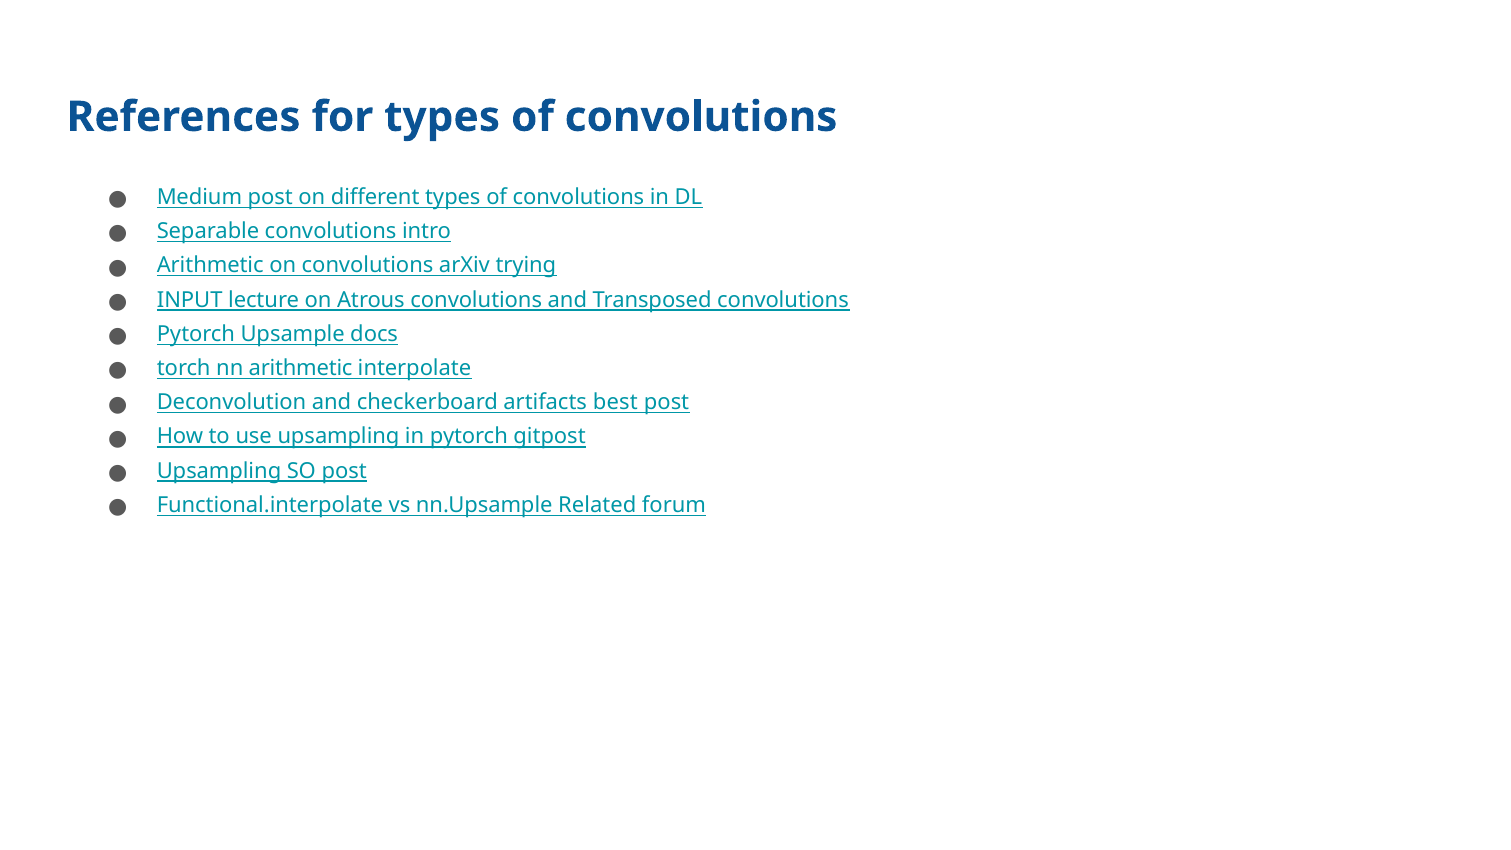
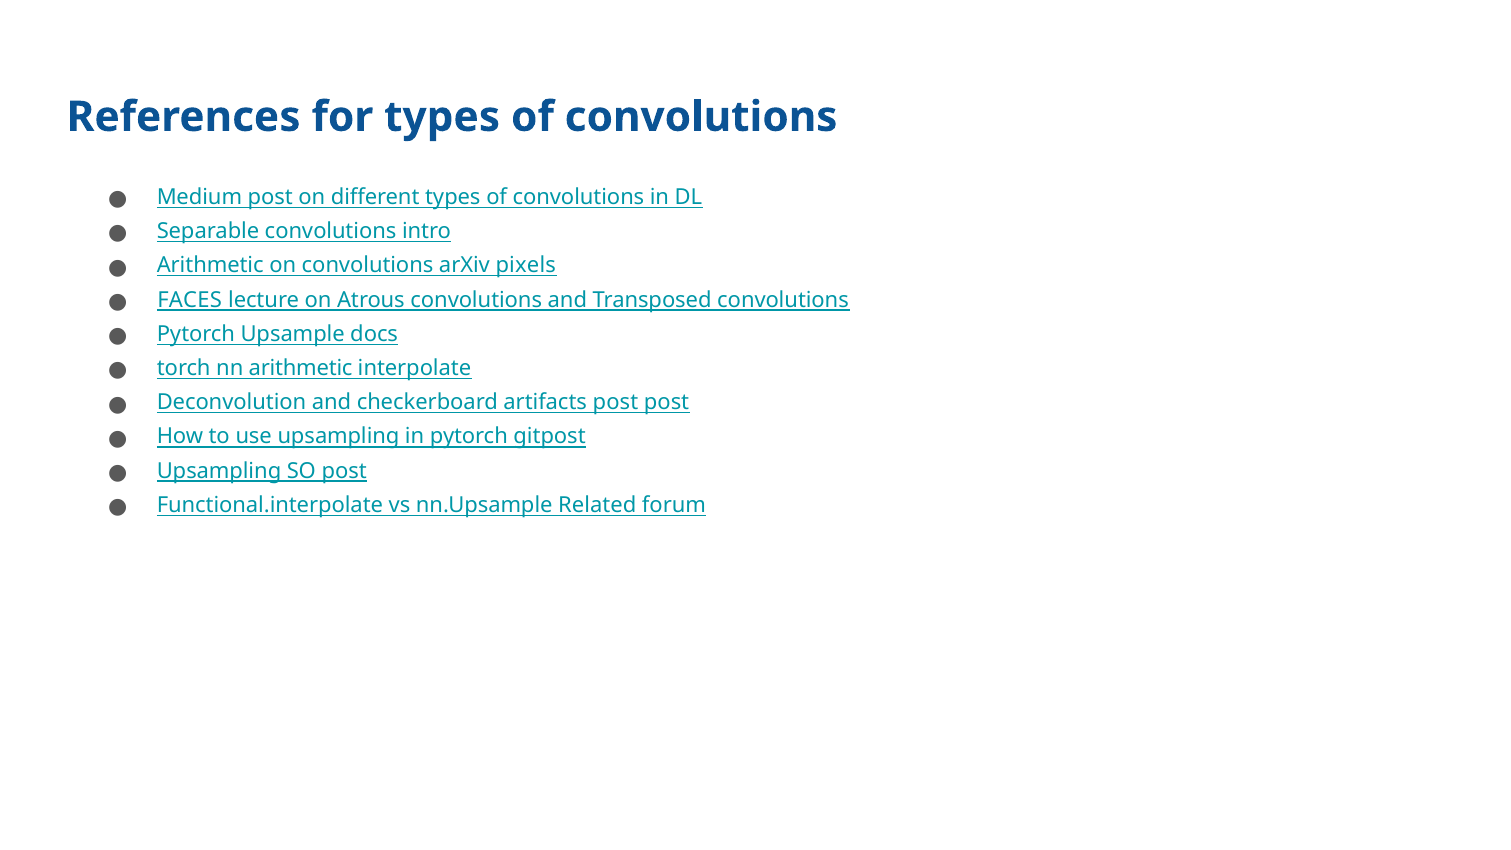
trying: trying -> pixels (526, 266)
INPUT: INPUT -> FACES (190, 300)
artifacts best: best -> post (615, 402)
